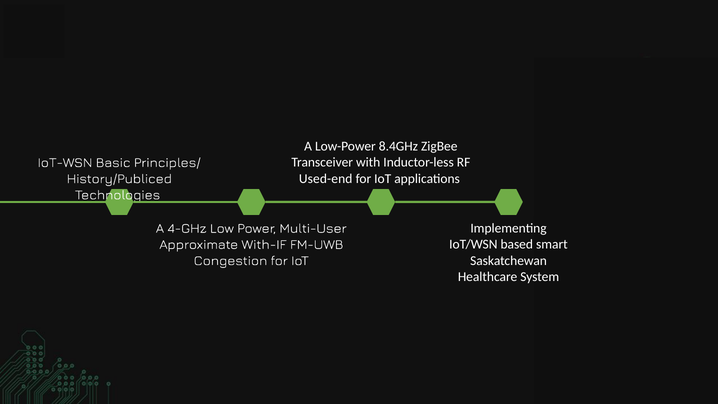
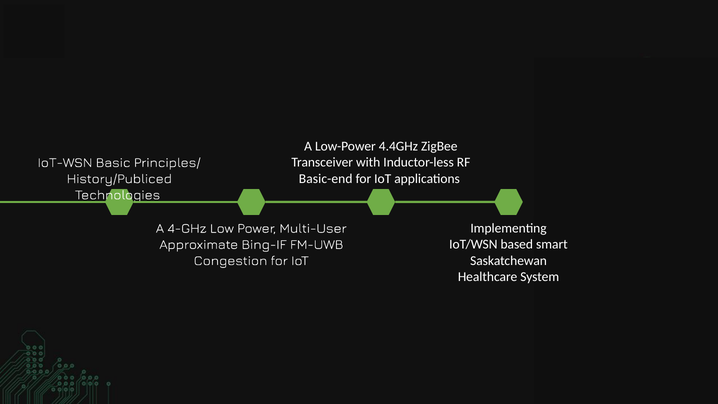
8.4GHz: 8.4GHz -> 4.4GHz (398, 146)
Used-end: Used-end -> Basic-end (326, 179)
With-IF: With-IF -> Bing-IF (264, 244)
